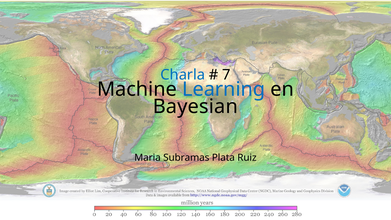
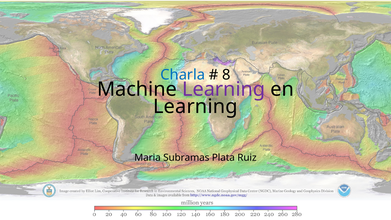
7: 7 -> 8 (226, 75)
Learning colour: blue -> purple (224, 89)
Bayesian: Bayesian -> Learning (195, 107)
